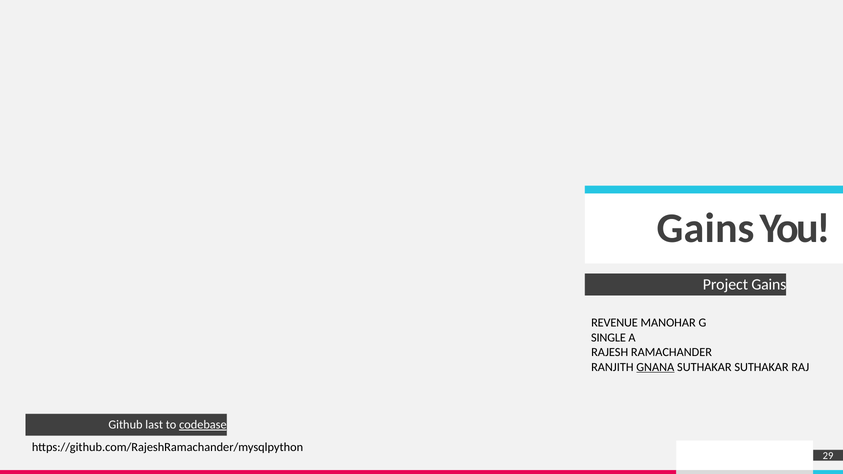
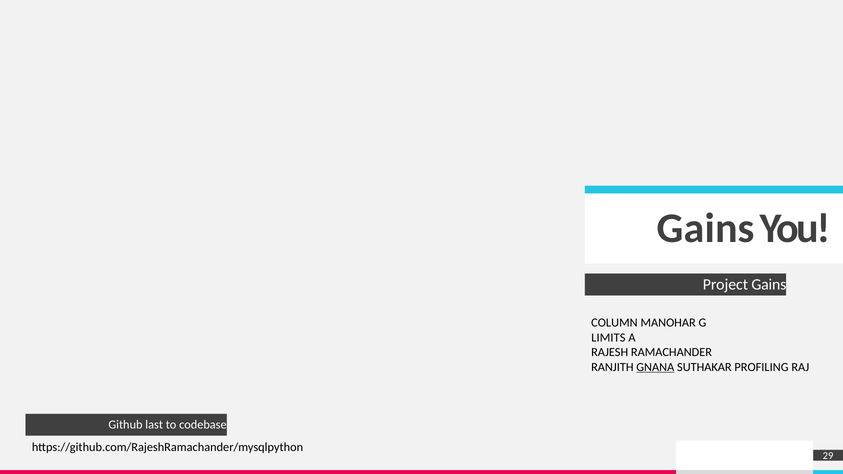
REVENUE: REVENUE -> COLUMN (614, 323)
SINGLE: SINGLE -> LIMITS (608, 338)
SUTHAKAR SUTHAKAR: SUTHAKAR -> PROFILING (761, 367)
codebase underline: present -> none (203, 425)
